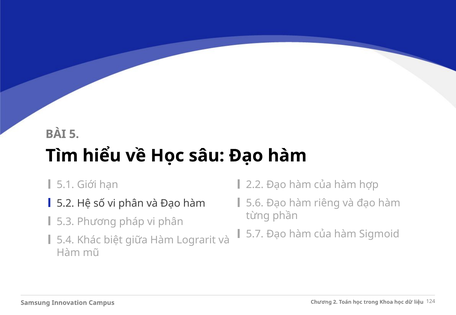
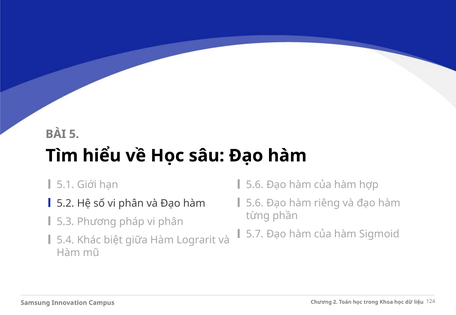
2.2: 2.2 -> 5.6 (255, 185)
